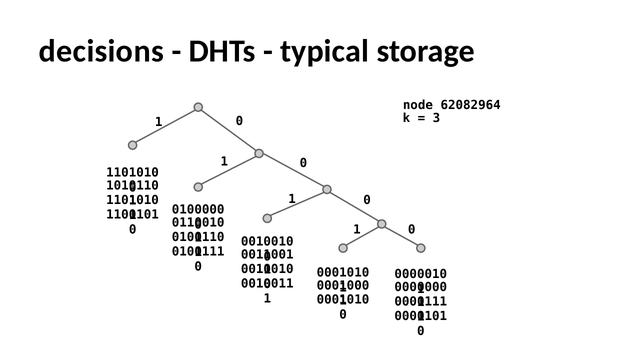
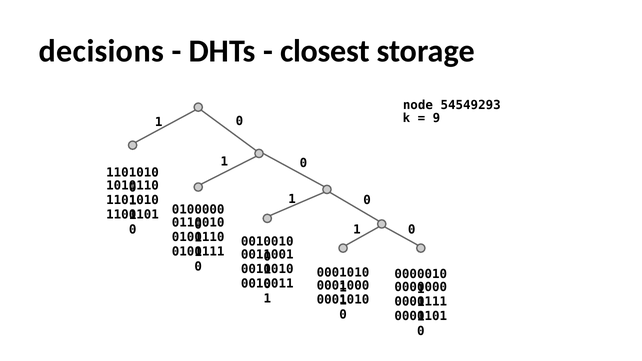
typical: typical -> closest (325, 51)
62082964: 62082964 -> 54549293 (471, 105)
3: 3 -> 9 (437, 118)
